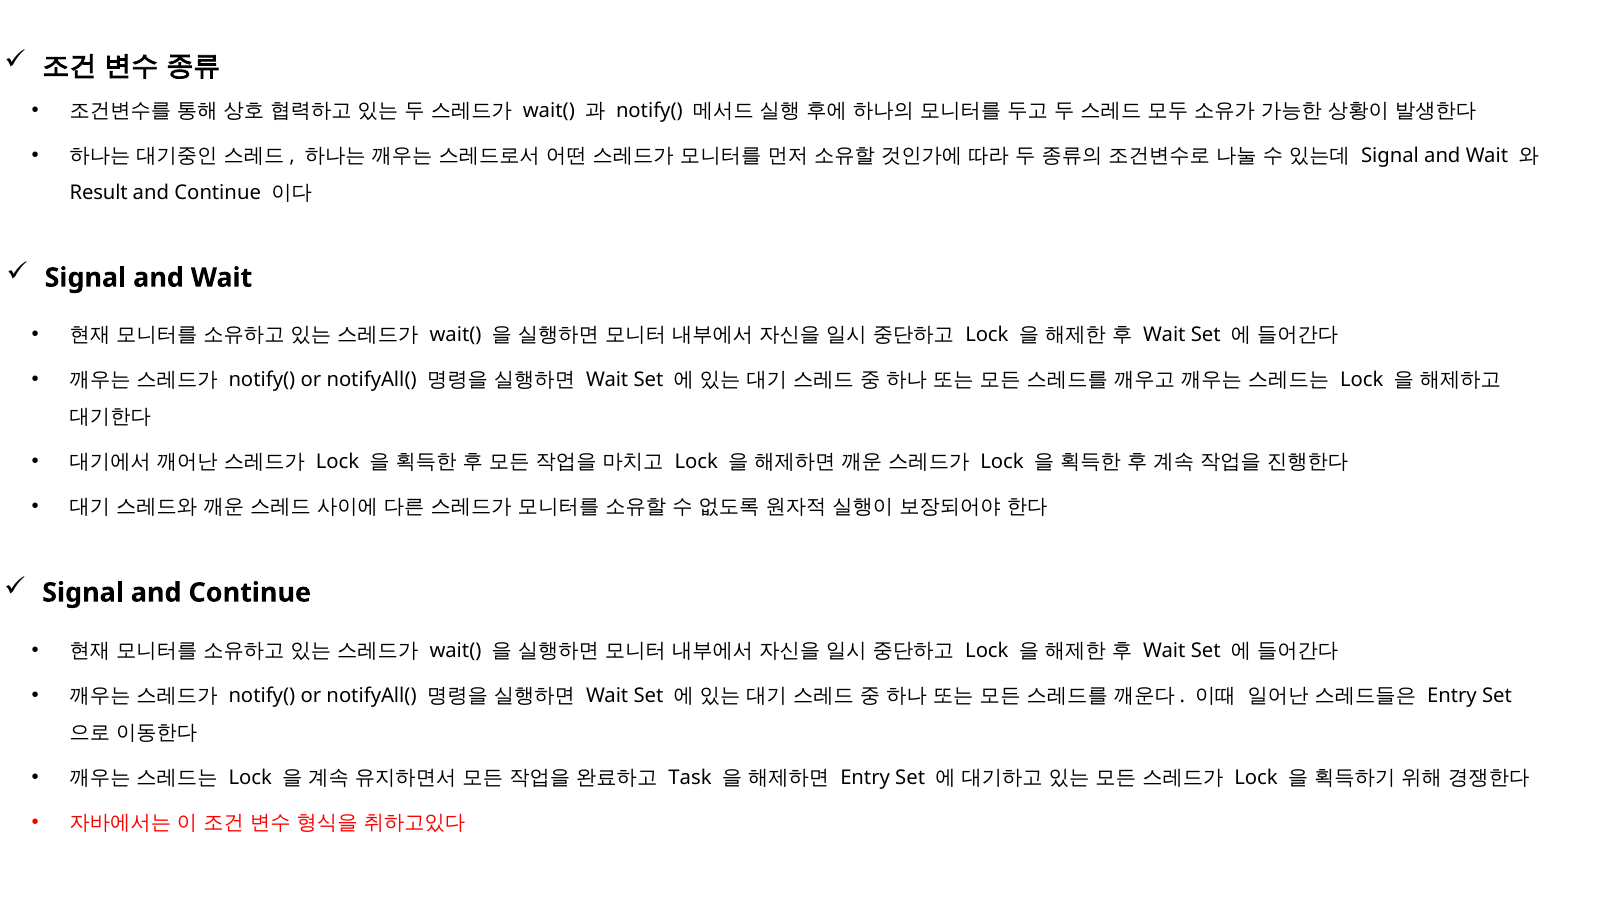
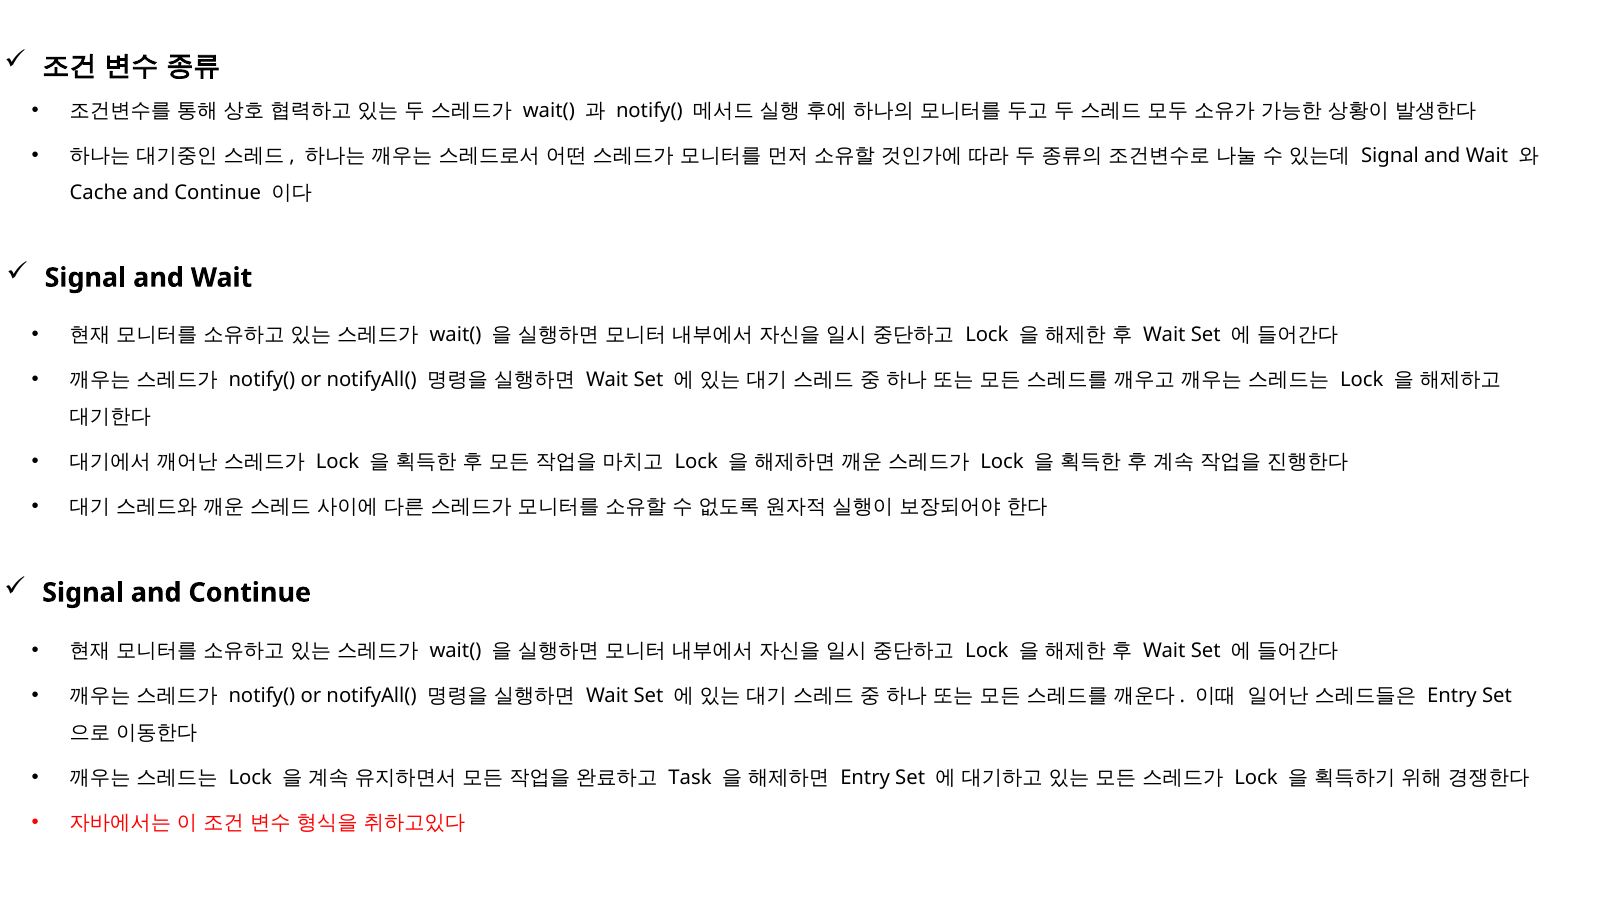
Result: Result -> Cache (99, 192)
